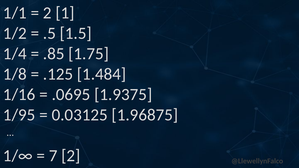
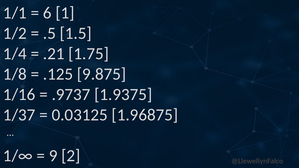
2: 2 -> 6 (47, 13)
.85: .85 -> .21 (54, 54)
1.484: 1.484 -> 9.875 (102, 74)
.0695: .0695 -> .9737 (71, 95)
1/95: 1/95 -> 1/37 (19, 115)
7: 7 -> 9 (53, 156)
